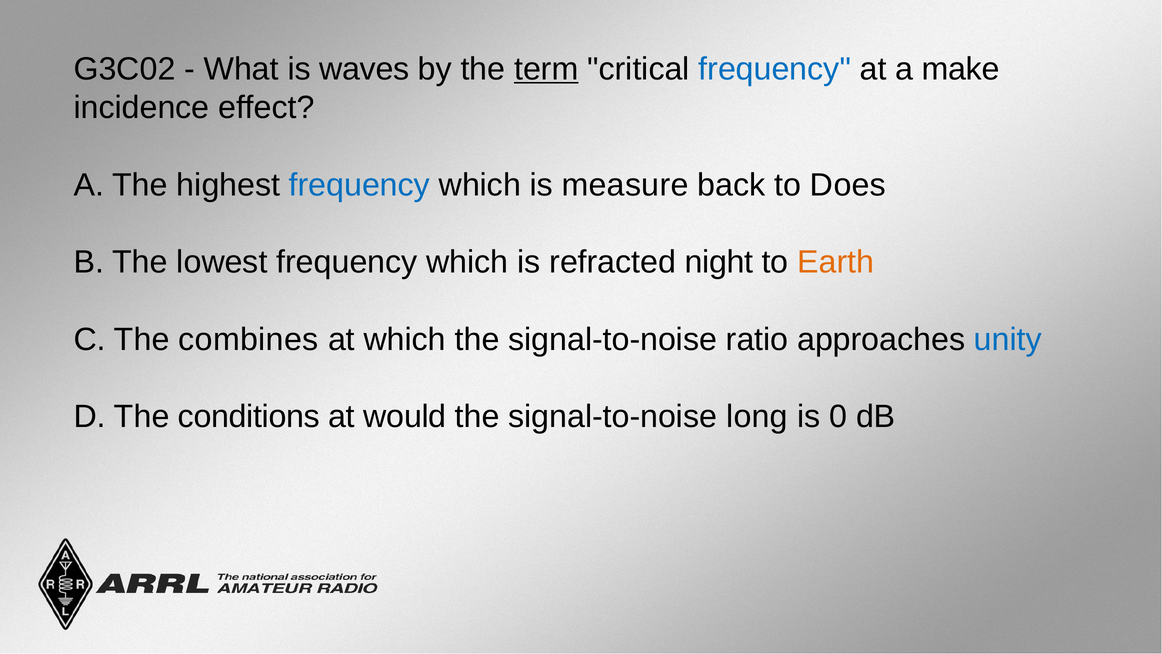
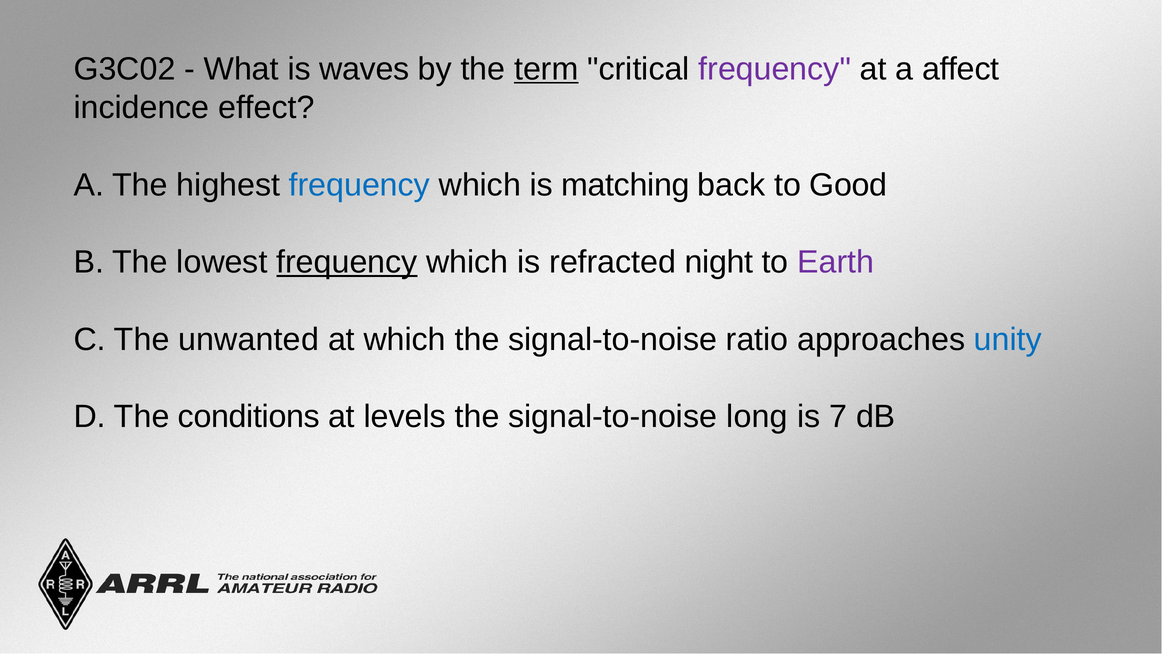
frequency colour: blue -> purple (775, 69)
make: make -> affect (961, 69)
measure: measure -> matching (625, 185)
Does: Does -> Good (848, 185)
frequency underline: none -> present (347, 262)
Earth colour: orange -> purple (836, 262)
combines: combines -> unwanted (249, 339)
would: would -> levels (405, 417)
0: 0 -> 7 (838, 417)
